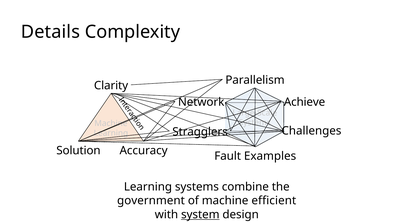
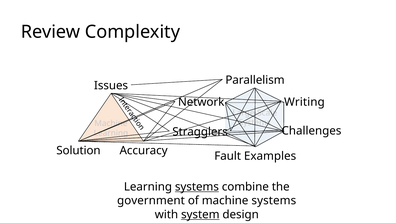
Details: Details -> Review (51, 32)
Clarity: Clarity -> Issues (111, 86)
Achieve: Achieve -> Writing (304, 102)
systems underline: none -> present (197, 187)
machine efficient: efficient -> systems (274, 200)
